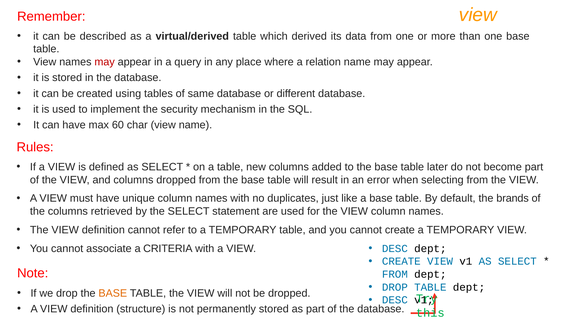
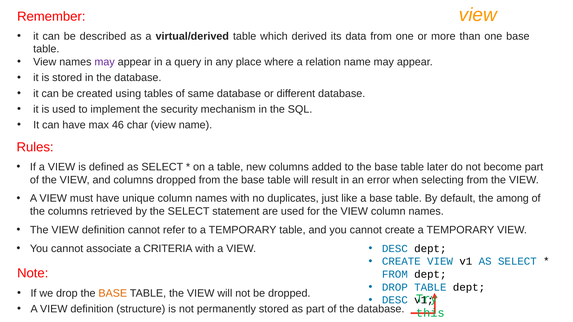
may colour: red -> purple (105, 62)
60: 60 -> 46 (118, 125)
brands: brands -> among (513, 199)
